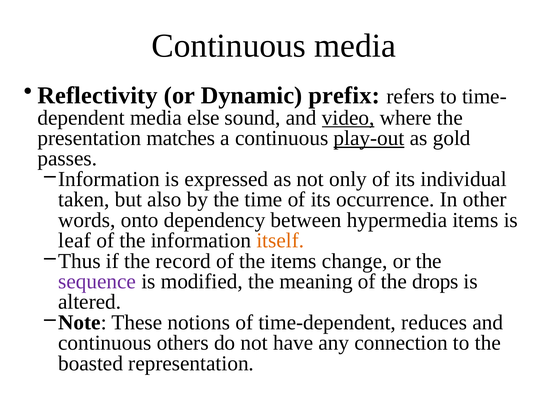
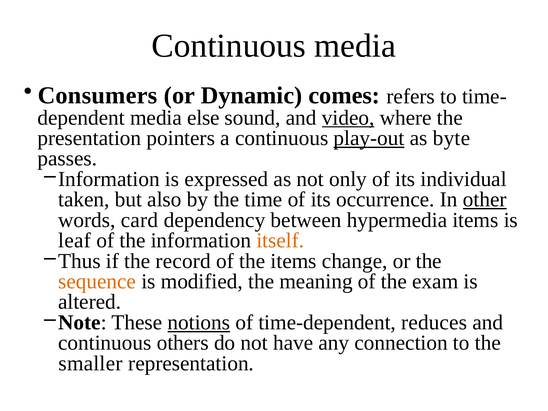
Reflectivity: Reflectivity -> Consumers (98, 96)
prefix: prefix -> comes (344, 96)
matches: matches -> pointers (181, 138)
gold: gold -> byte (452, 138)
other underline: none -> present (485, 200)
onto: onto -> card (140, 220)
sequence colour: purple -> orange (97, 281)
drops: drops -> exam (435, 281)
notions underline: none -> present (199, 322)
boasted: boasted -> smaller (90, 363)
